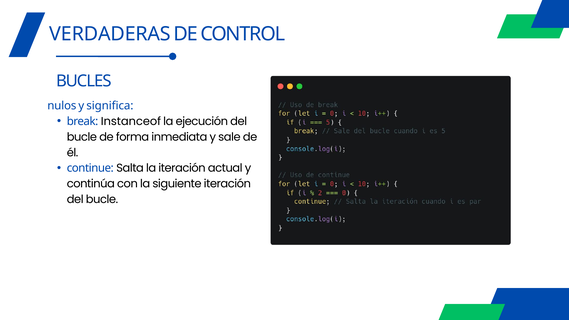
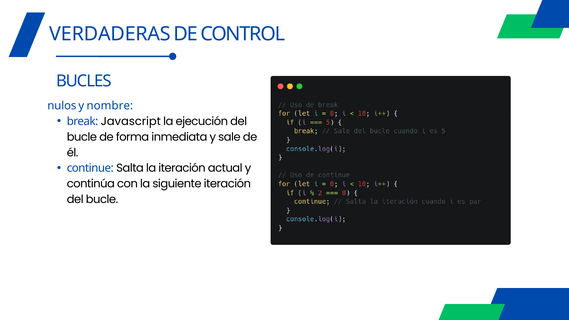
significa: significa -> nombre (110, 106)
Instanceof: Instanceof -> Javascript (131, 121)
